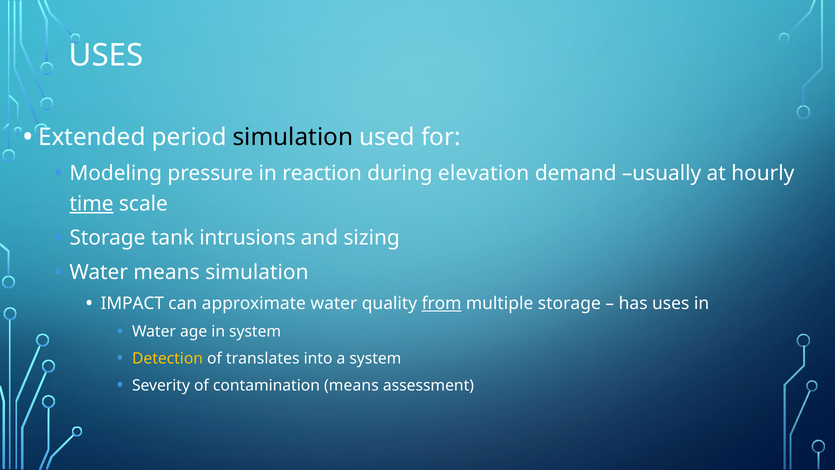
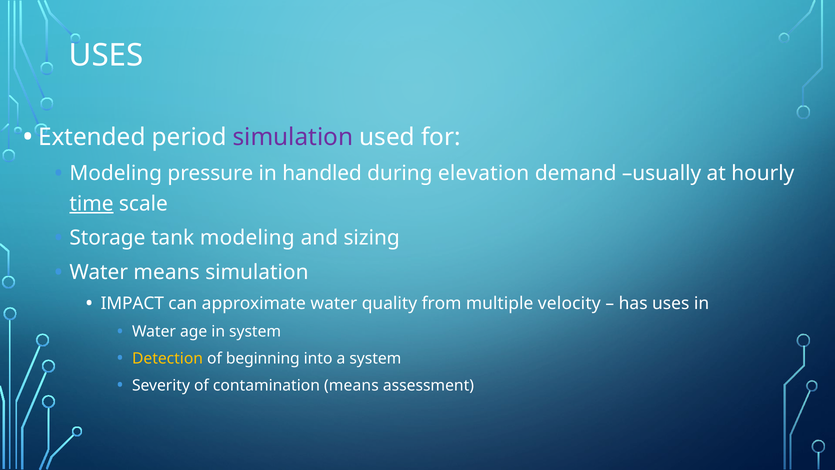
simulation colour: black -> purple (293, 137)
reaction: reaction -> handled (322, 173)
tank intrusions: intrusions -> modeling (247, 238)
from underline: present -> none (442, 304)
multiple storage: storage -> velocity (569, 304)
translates: translates -> beginning (263, 358)
